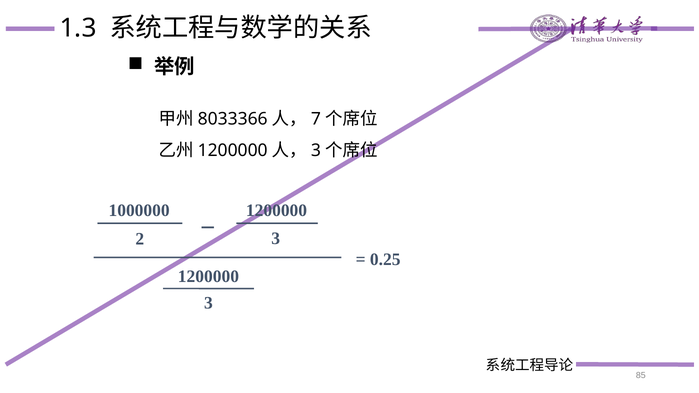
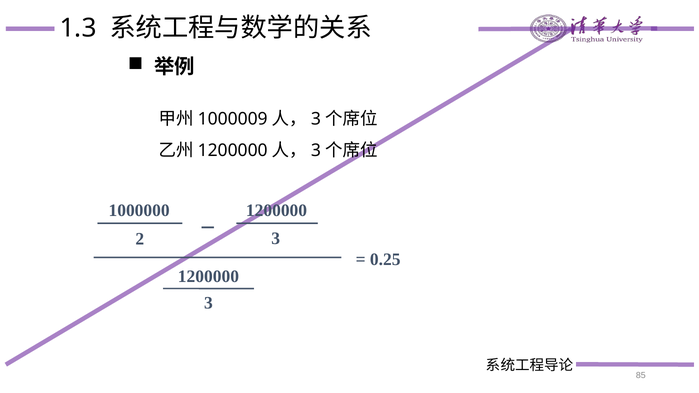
8033366: 8033366 -> 1000009 (233, 119)
7: 7 -> 3 (316, 119)
